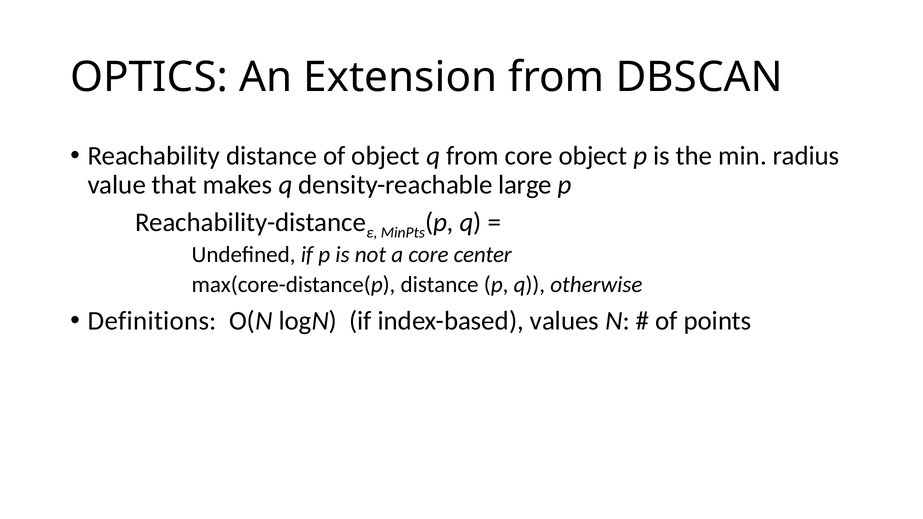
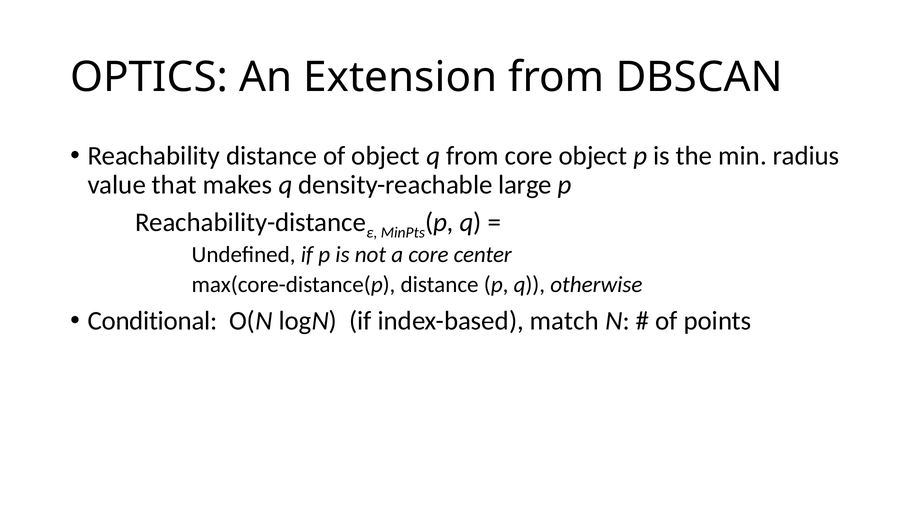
Definitions: Definitions -> Conditional (152, 321)
values: values -> match (564, 321)
